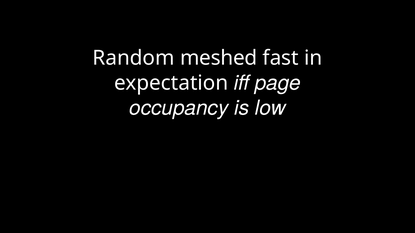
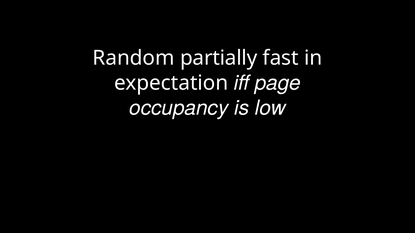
meshed: meshed -> partially (219, 58)
